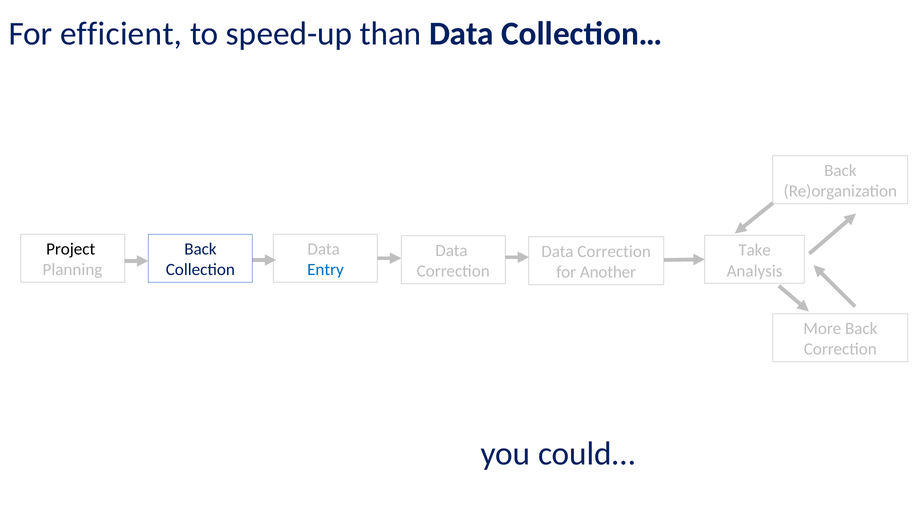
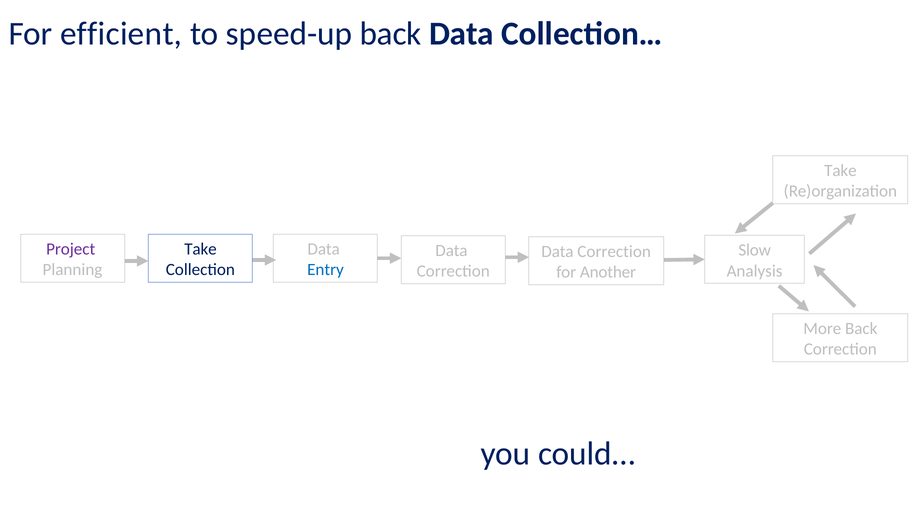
speed-up than: than -> back (391, 34)
Back: Back -> Take (840, 171)
Project colour: black -> purple (71, 249)
Back: Back -> Take (200, 249)
Take: Take -> Slow (755, 250)
